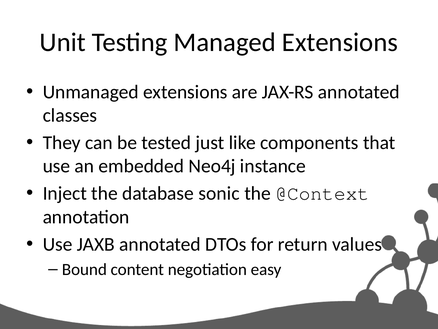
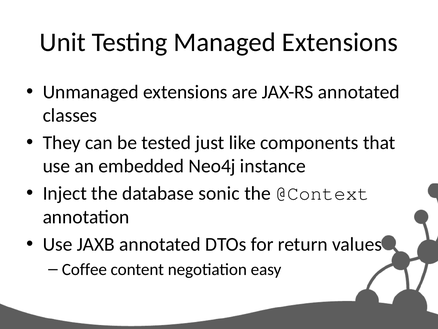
Bound: Bound -> Coffee (84, 269)
